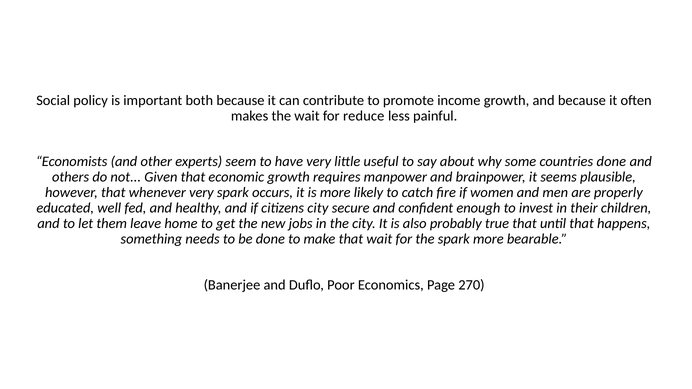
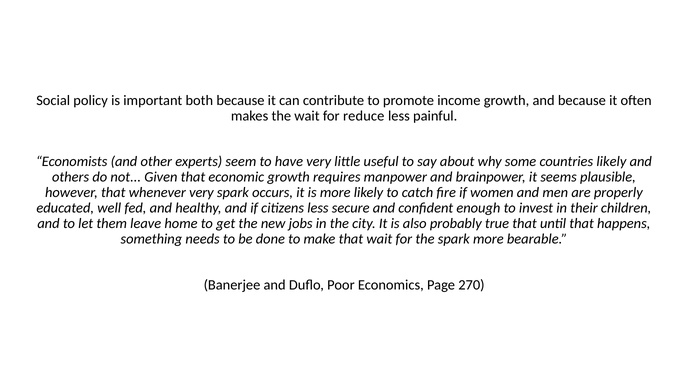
countries done: done -> likely (611, 162)
citizens city: city -> less (318, 208)
